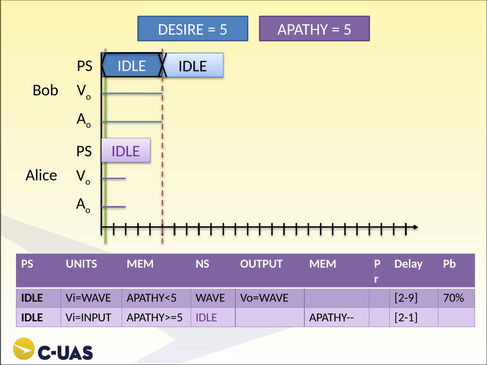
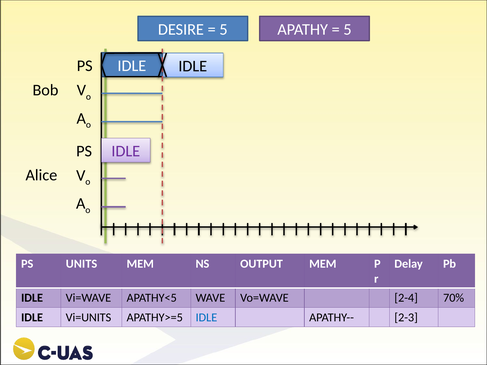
2-9: 2-9 -> 2-4 (406, 298)
Vi=INPUT: Vi=INPUT -> Vi=UNITS (88, 318)
IDLE colour: purple -> blue (206, 318)
2-1: 2-1 -> 2-3 (406, 318)
